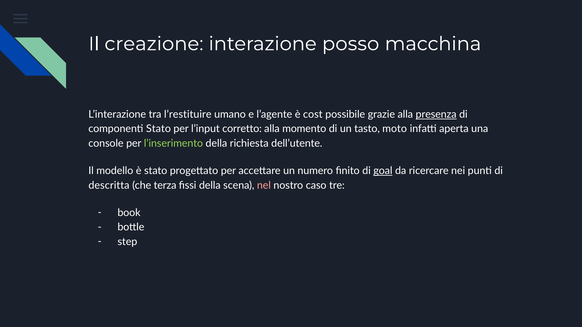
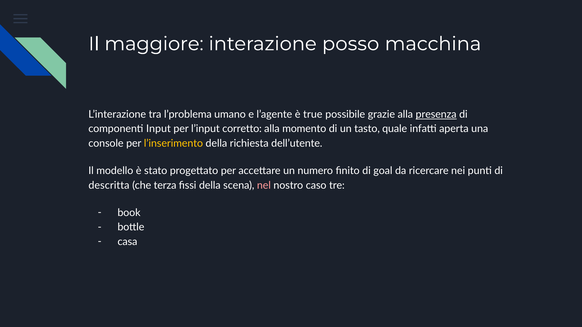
creazione: creazione -> maggiore (154, 44)
l’restituire: l’restituire -> l’problema (188, 115)
cost: cost -> true (313, 115)
componenti Stato: Stato -> Input (158, 129)
moto: moto -> quale (395, 129)
l’inserimento colour: light green -> yellow (173, 144)
goal underline: present -> none (383, 171)
step: step -> casa (127, 242)
